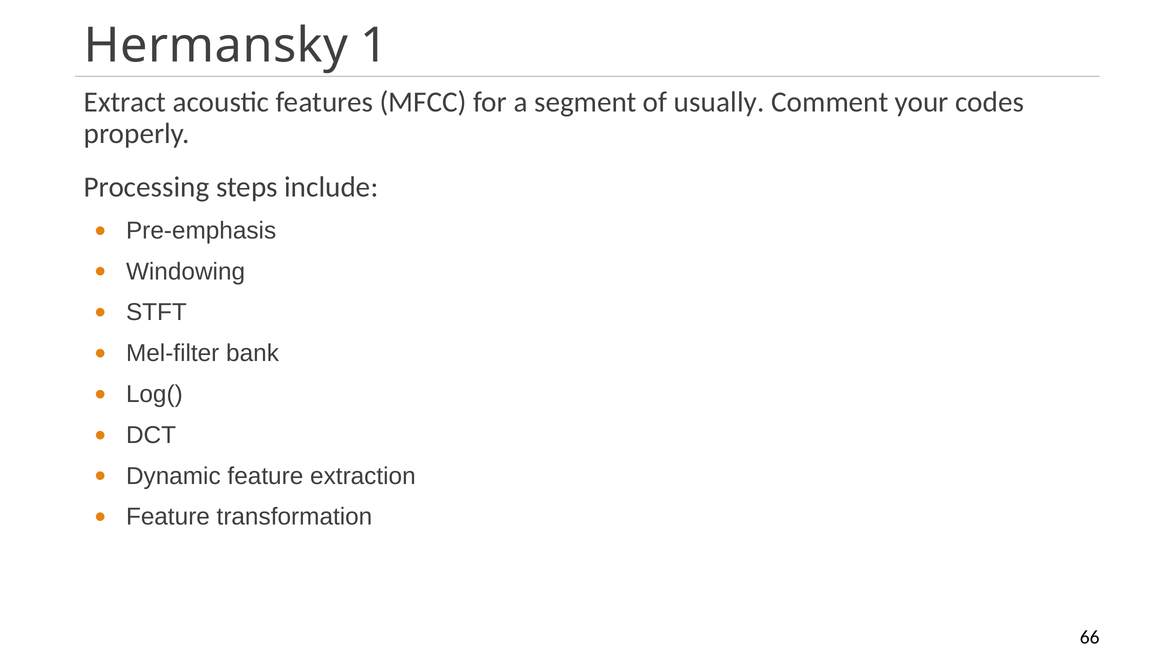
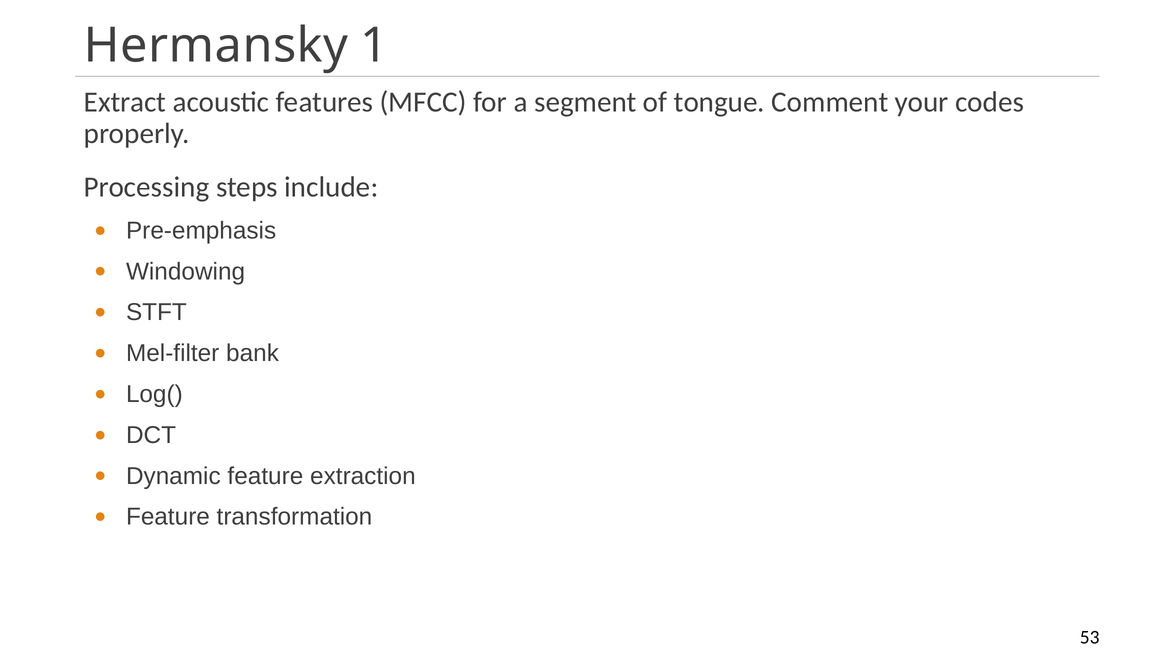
usually: usually -> tongue (719, 102)
66: 66 -> 53 (1090, 637)
